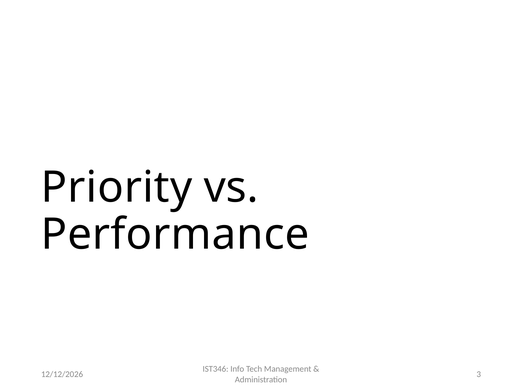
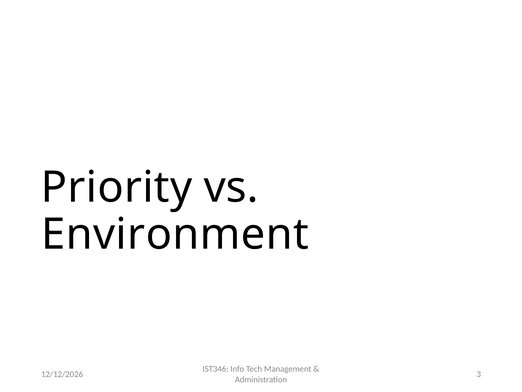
Performance: Performance -> Environment (175, 234)
